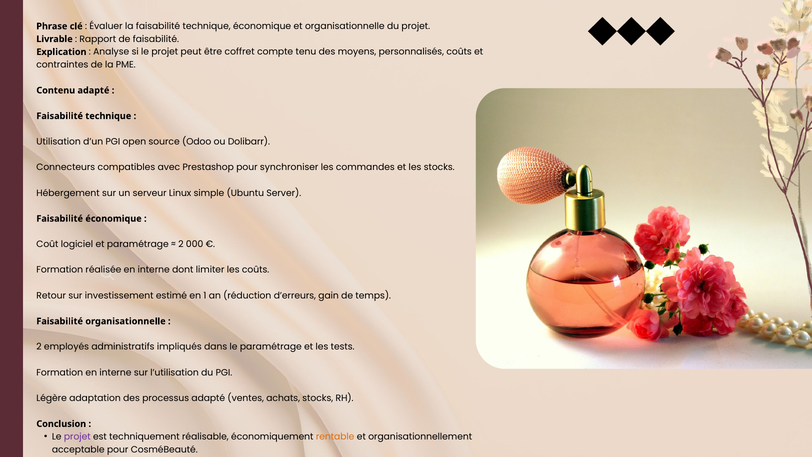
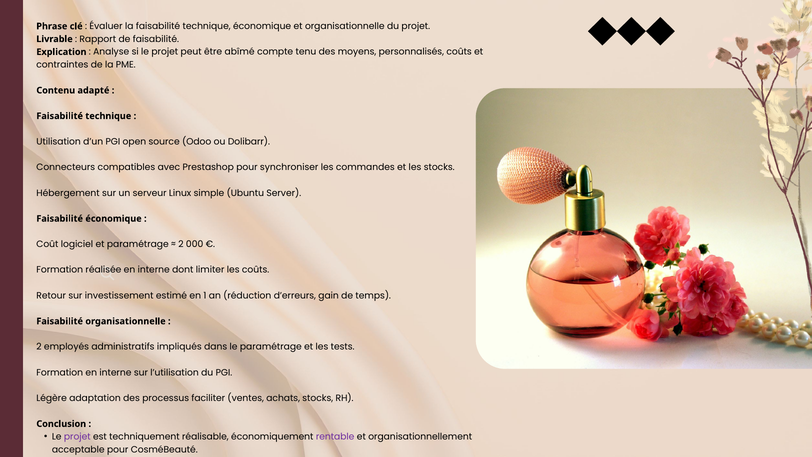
coffret: coffret -> abîmé (240, 52)
processus adapté: adapté -> faciliter (208, 398)
rentable colour: orange -> purple (335, 436)
